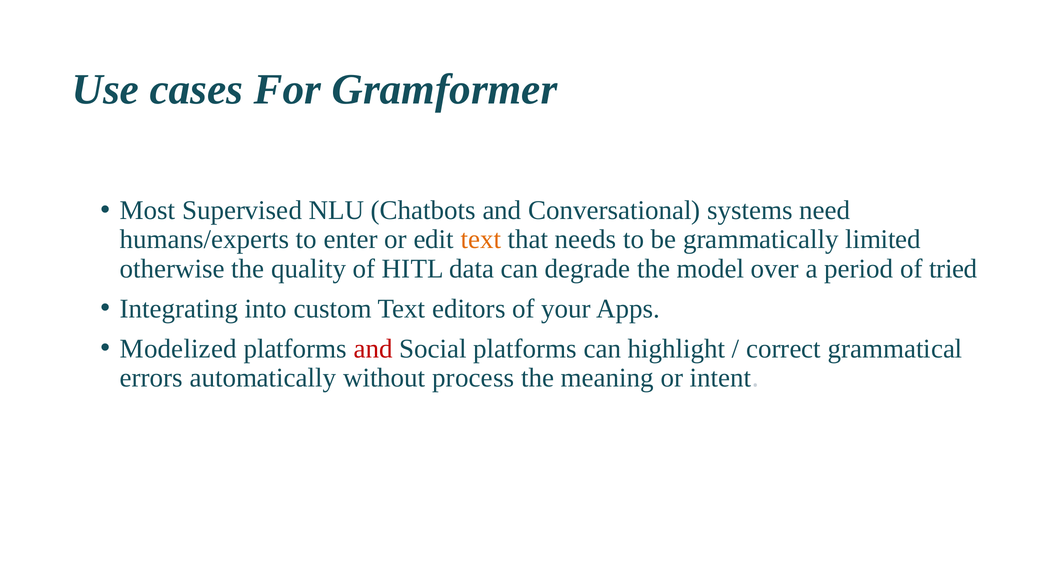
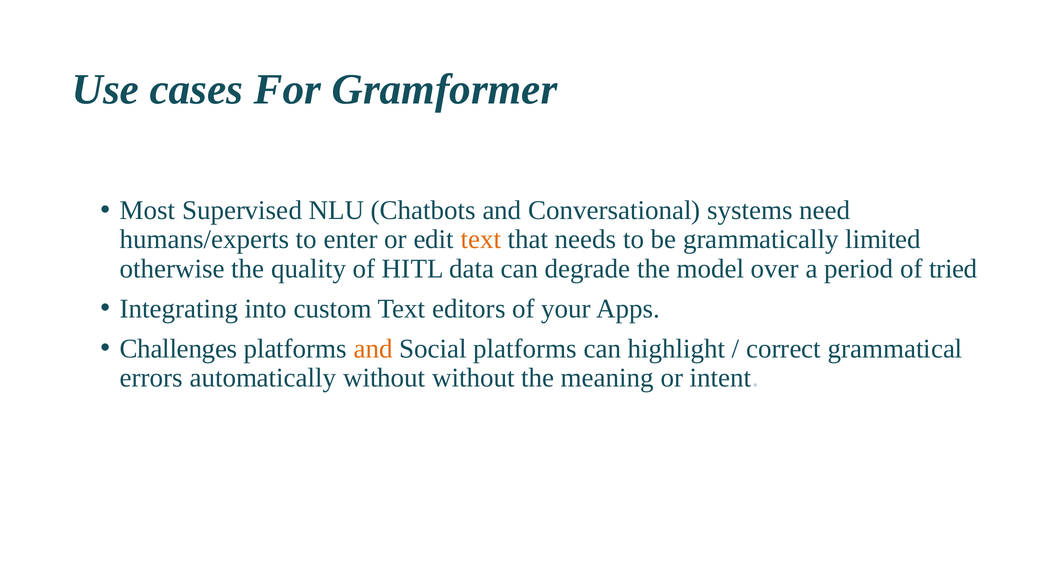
Modelized: Modelized -> Challenges (179, 349)
and colour: red -> orange (373, 349)
without process: process -> without (473, 378)
